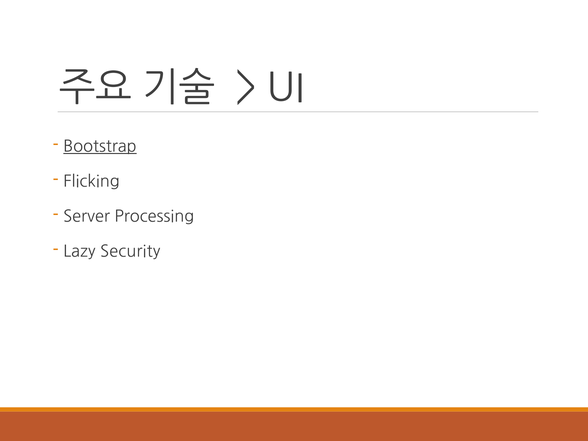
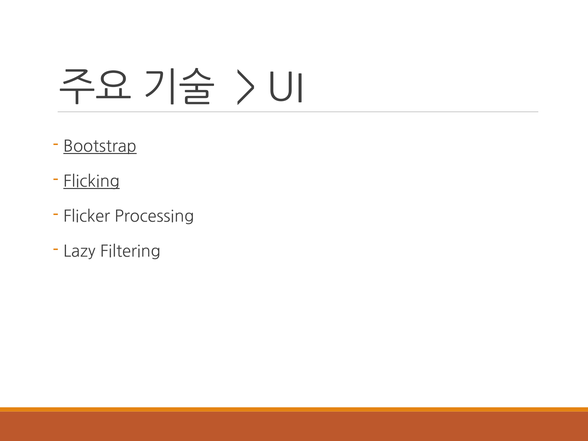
Flicking underline: none -> present (91, 181)
Server: Server -> Flicker (87, 216)
Security: Security -> Filtering (130, 251)
